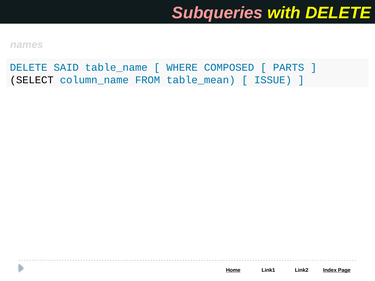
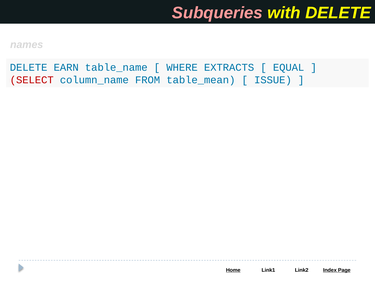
SAID: SAID -> EARN (66, 67)
COMPOSED: COMPOSED -> EXTRACTS (229, 67)
PARTS: PARTS -> EQUAL (289, 67)
SELECT colour: black -> red (32, 80)
